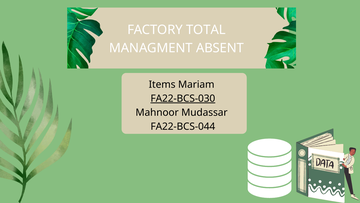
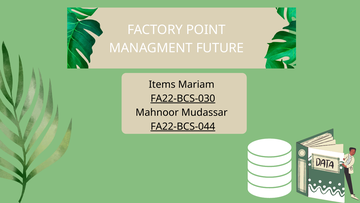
TOTAL: TOTAL -> POINT (206, 30)
ABSENT: ABSENT -> FUTURE (220, 48)
FA22-BCS-044 underline: none -> present (183, 126)
